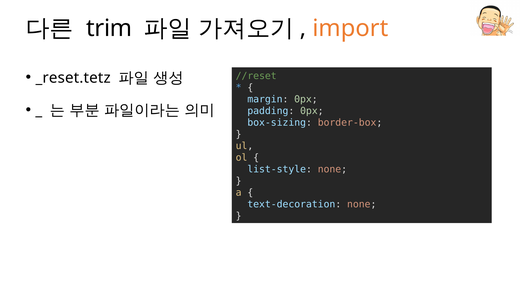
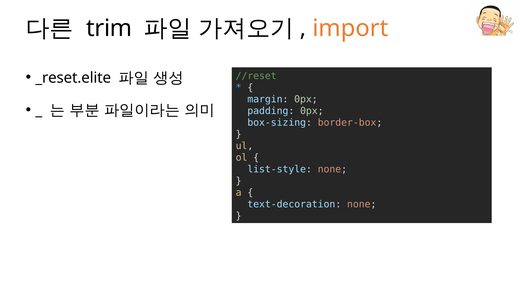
_reset.tetz: _reset.tetz -> _reset.elite (73, 78)
